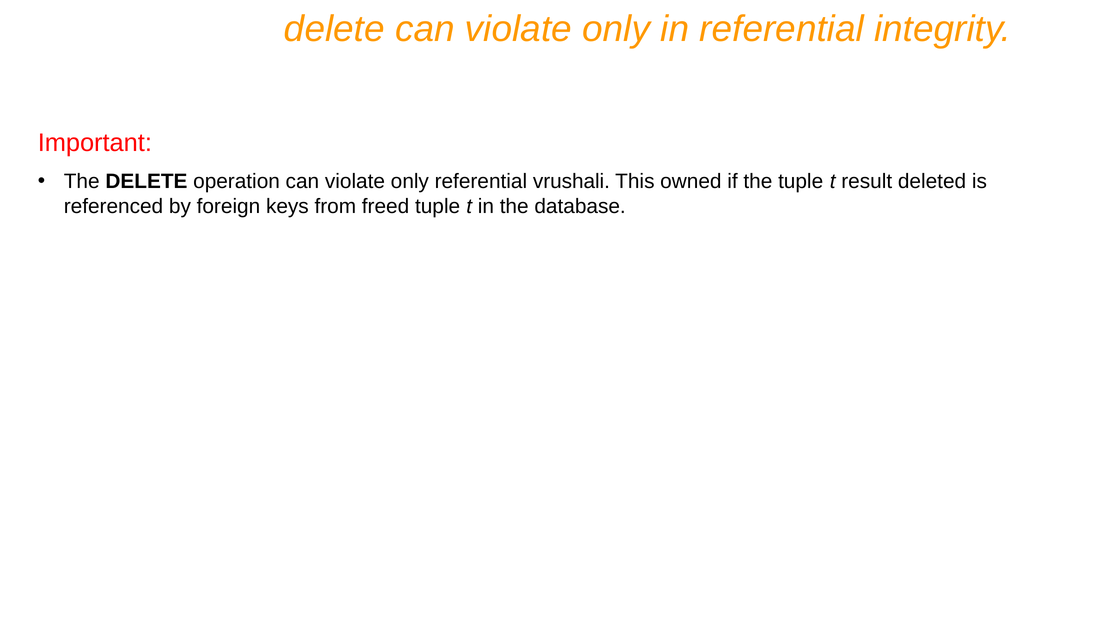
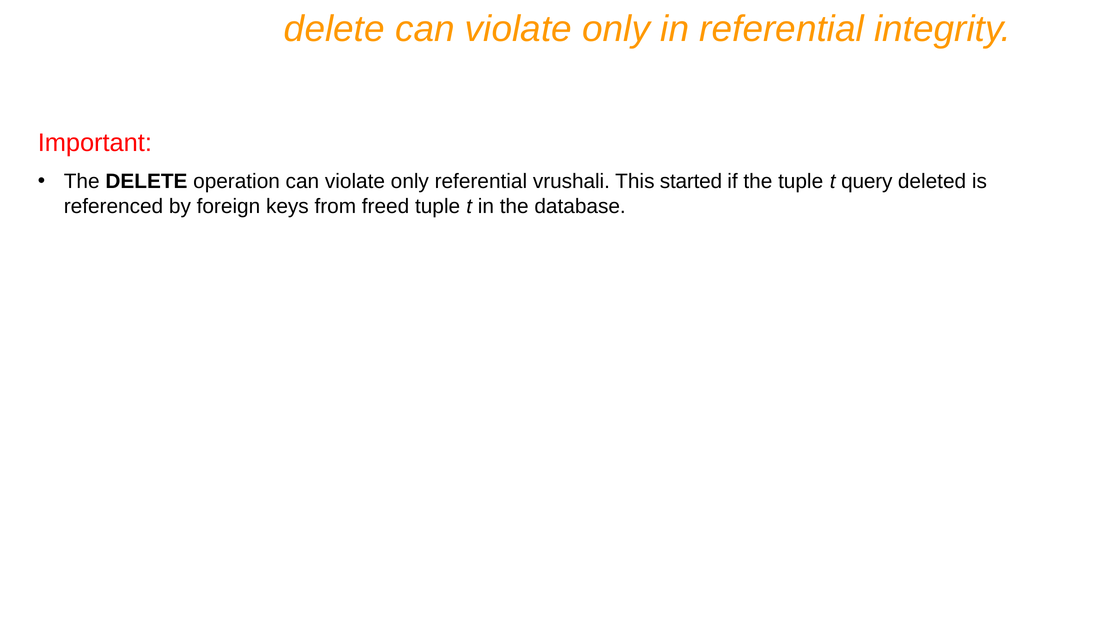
owned: owned -> started (691, 182)
result: result -> query (867, 182)
